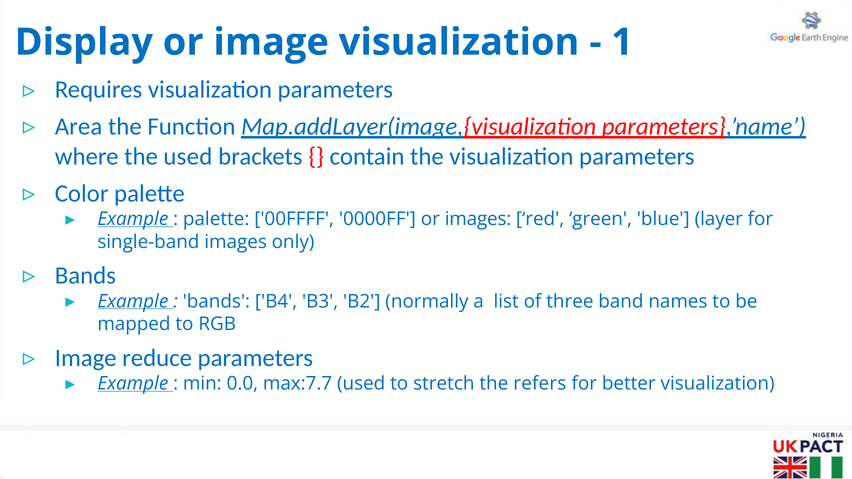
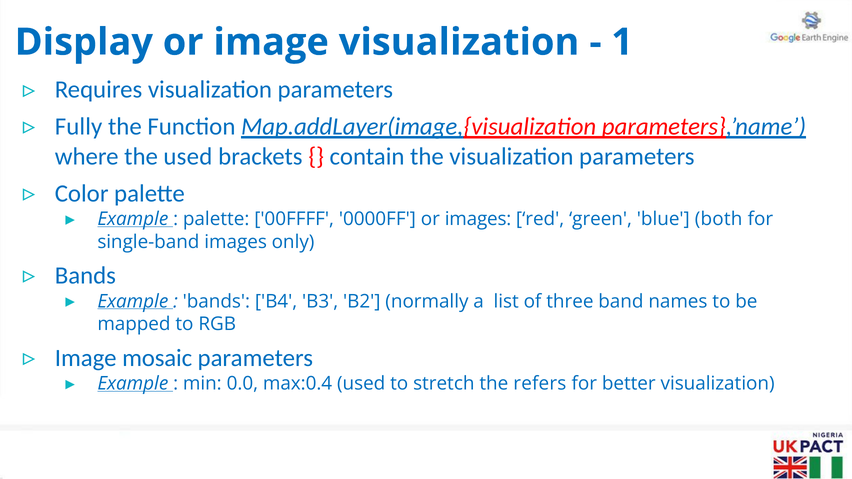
Area: Area -> Fully (79, 127)
layer: layer -> both (719, 219)
reduce: reduce -> mosaic (157, 358)
max:7.7: max:7.7 -> max:0.4 (298, 384)
